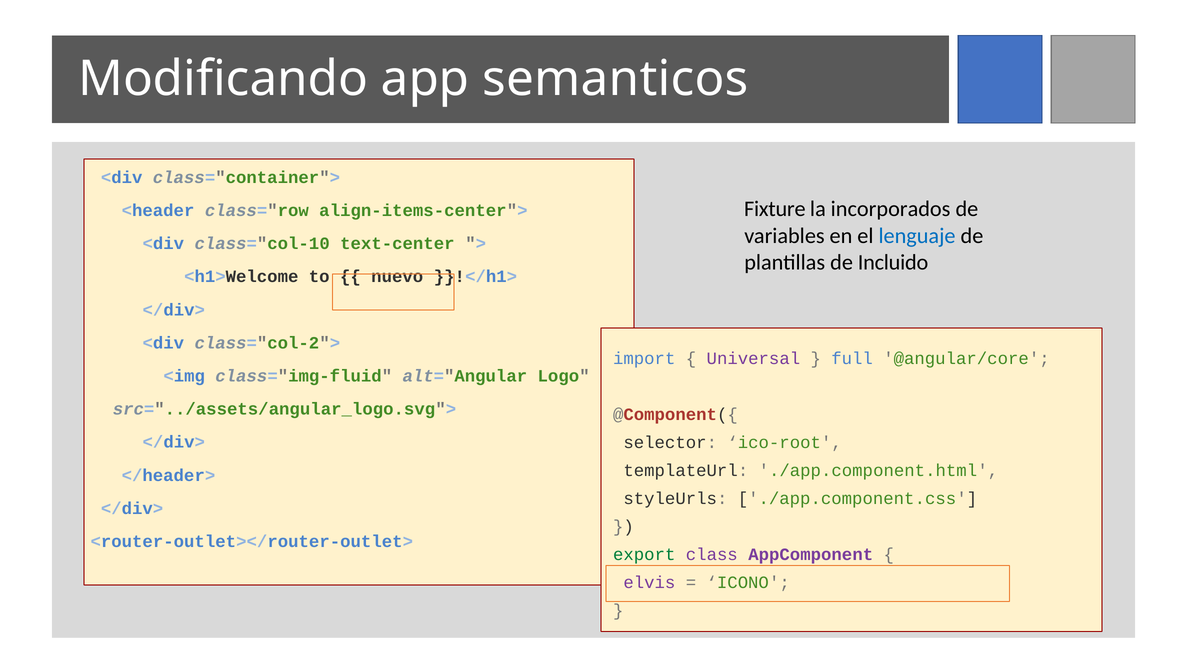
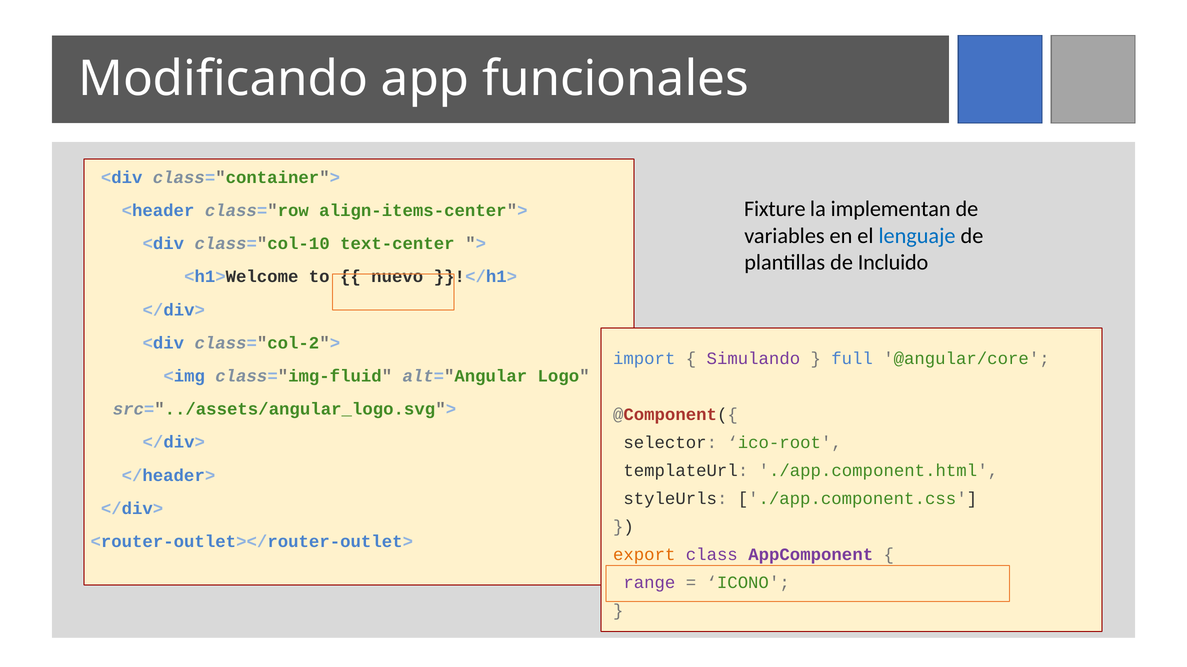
semanticos: semanticos -> funcionales (615, 79)
incorporados: incorporados -> implementan (891, 209)
Universal: Universal -> Simulando (753, 359)
export colour: green -> orange (644, 555)
elvis: elvis -> range (649, 583)
